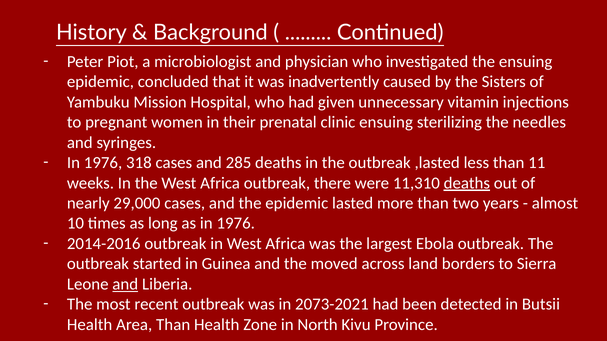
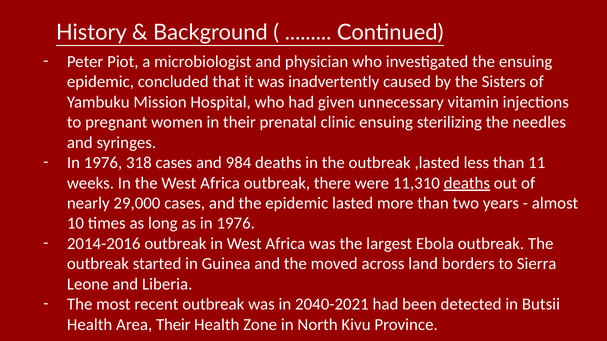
285: 285 -> 984 (239, 163)
and underline: present -> none (125, 284)
2073-2021: 2073-2021 -> 2040-2021 (332, 305)
Area Than: Than -> Their (173, 325)
